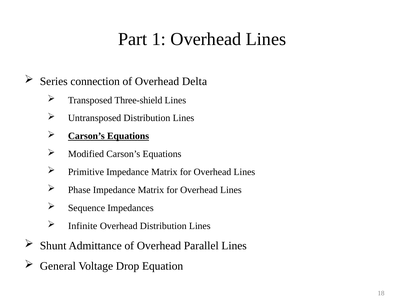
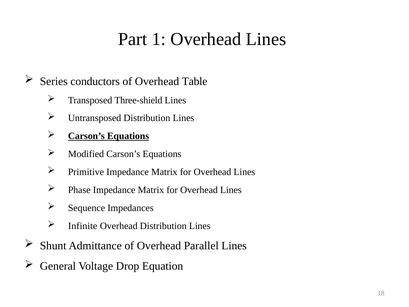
connection: connection -> conductors (95, 81)
Delta: Delta -> Table (195, 81)
